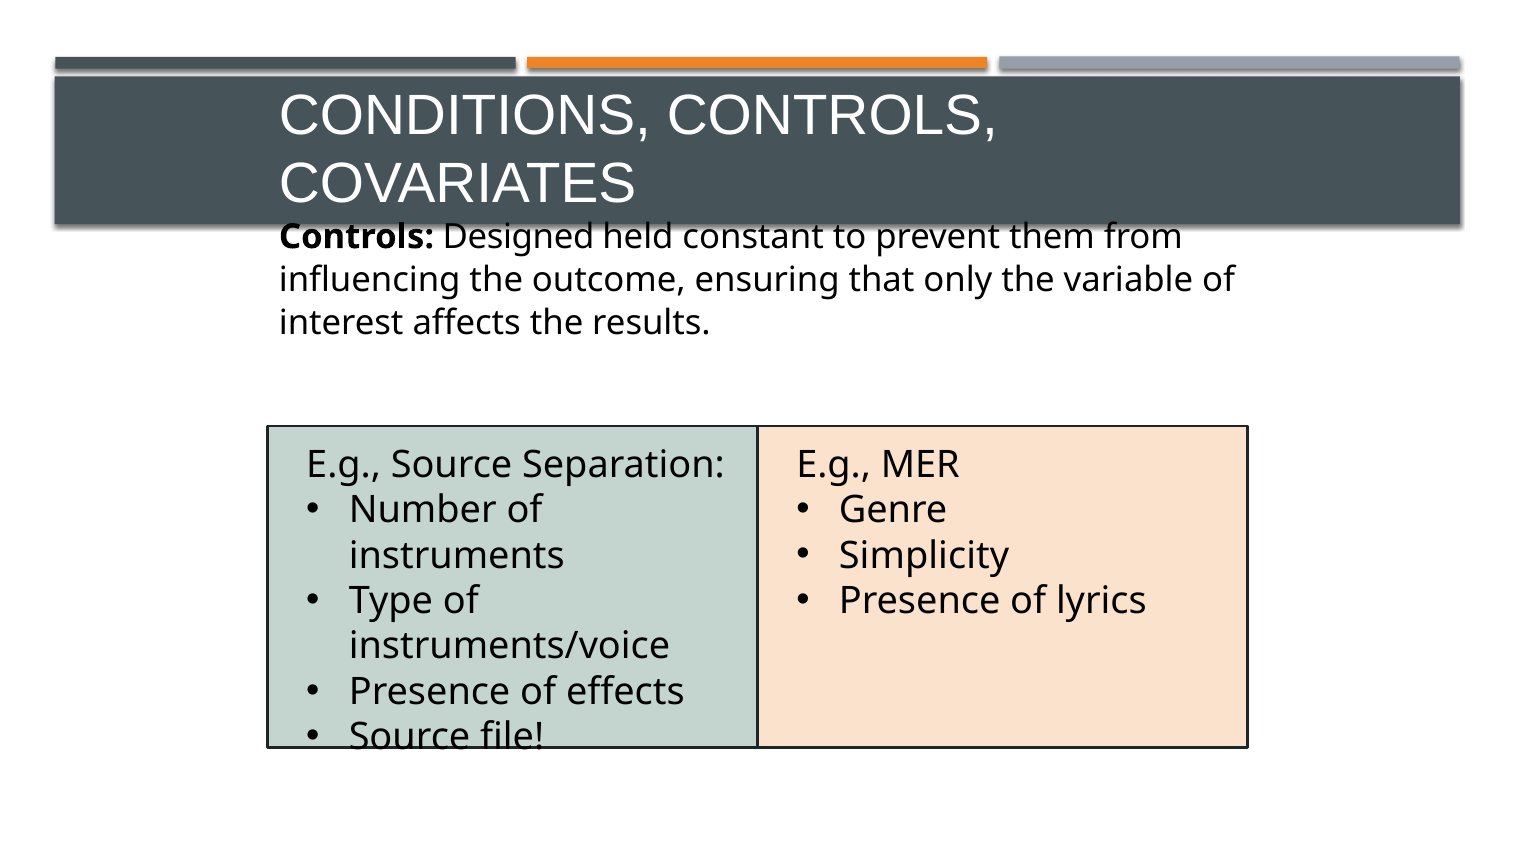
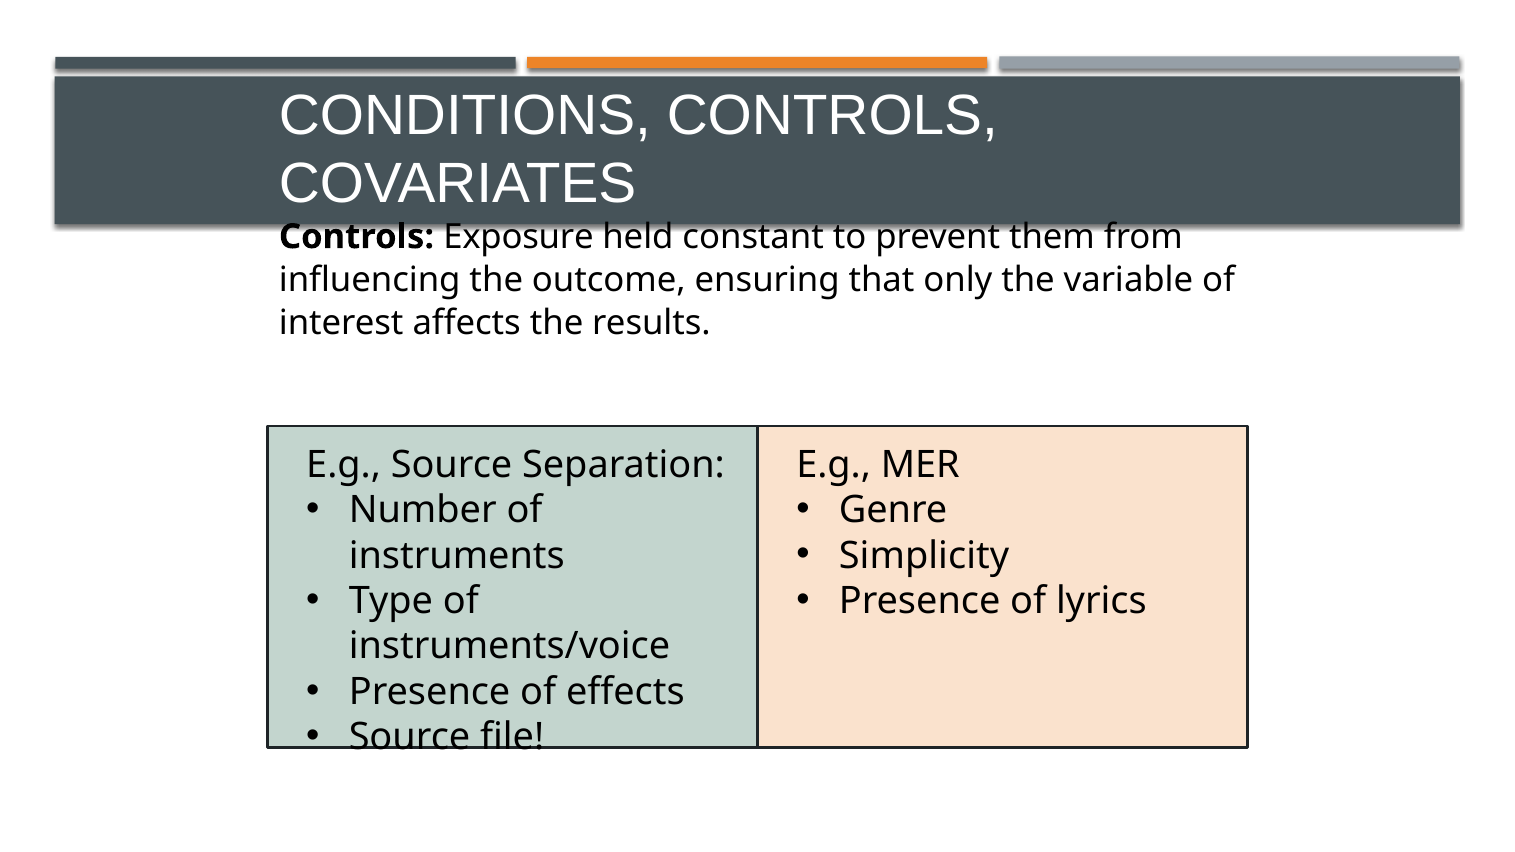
Designed: Designed -> Exposure (518, 237)
